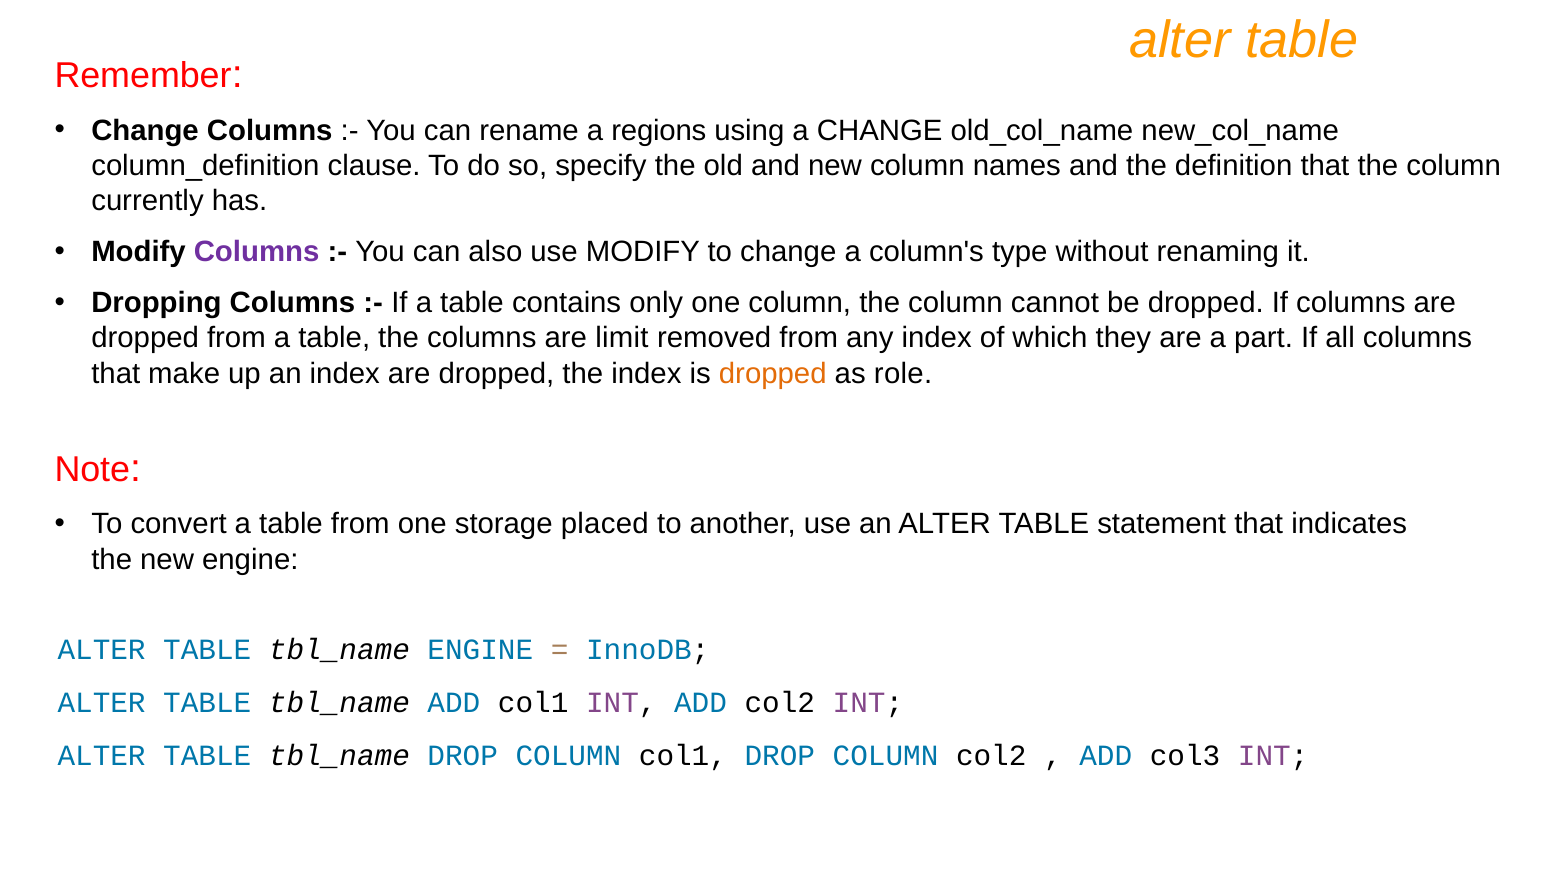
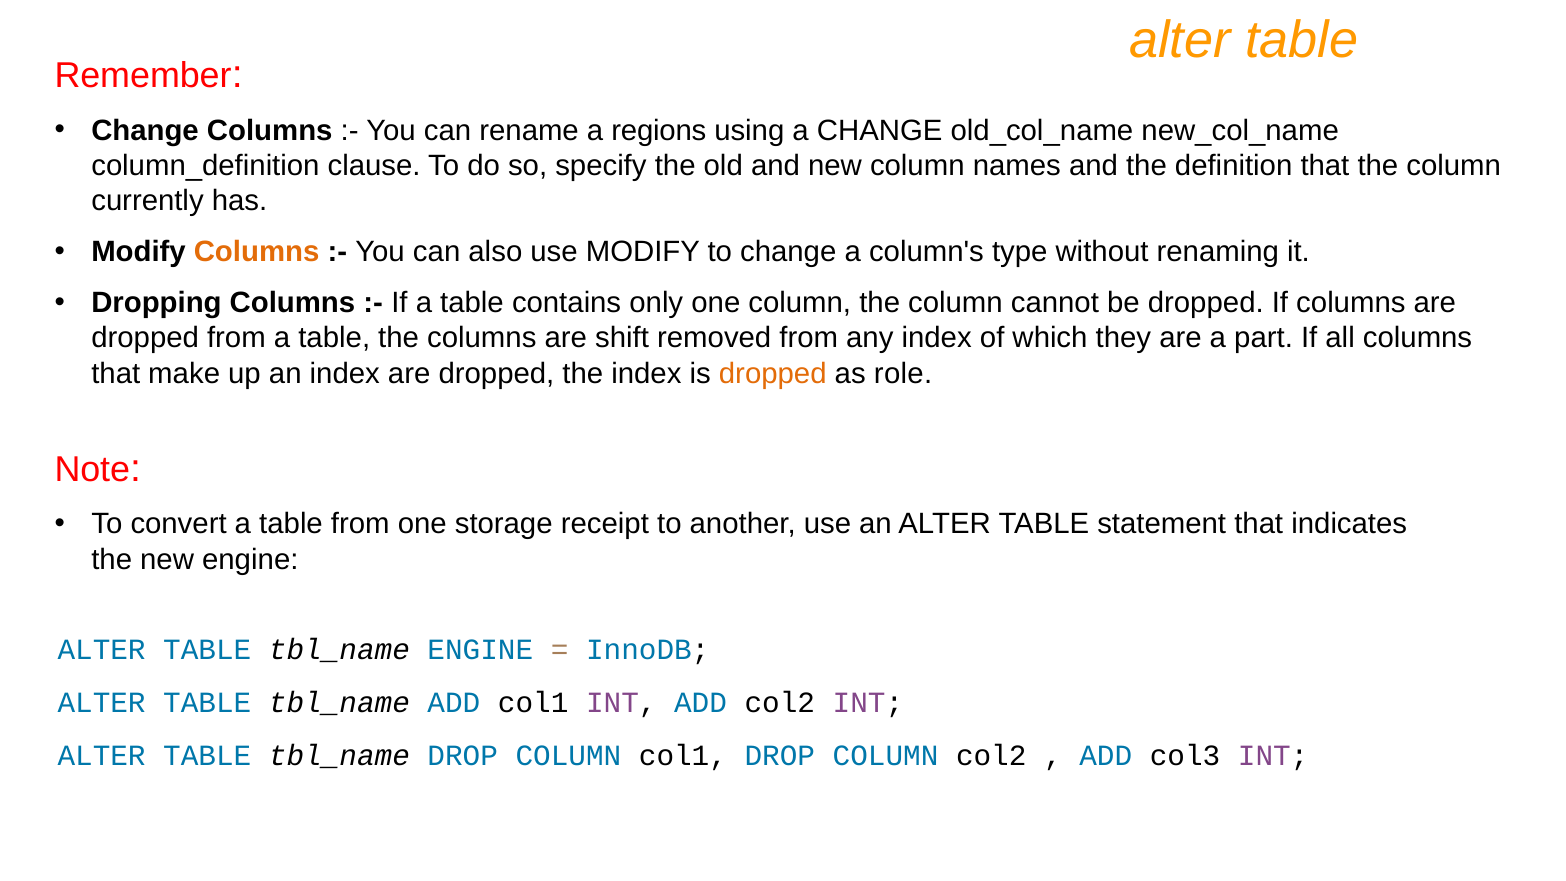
Columns colour: purple -> orange (257, 252)
limit: limit -> shift (622, 338)
placed: placed -> receipt (605, 524)
